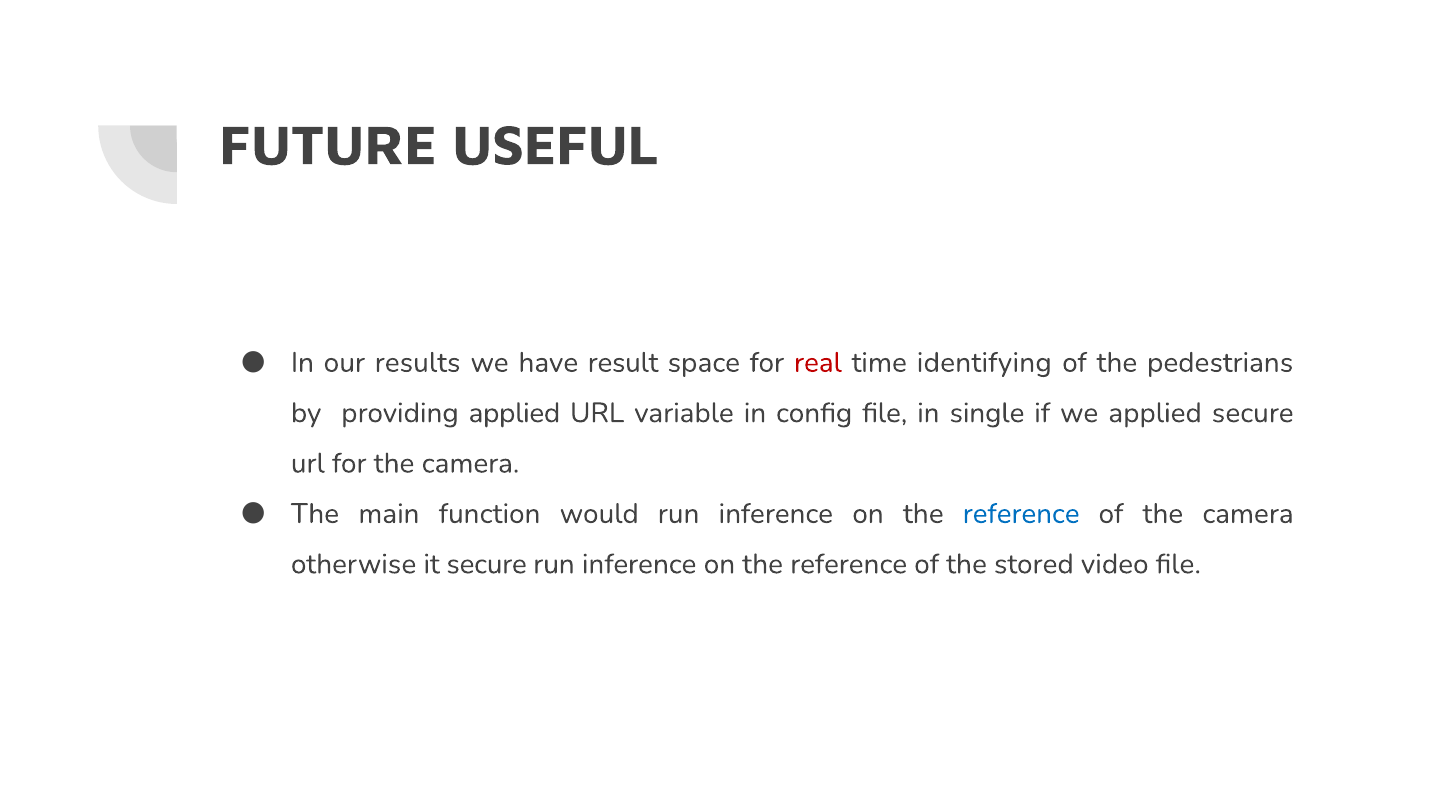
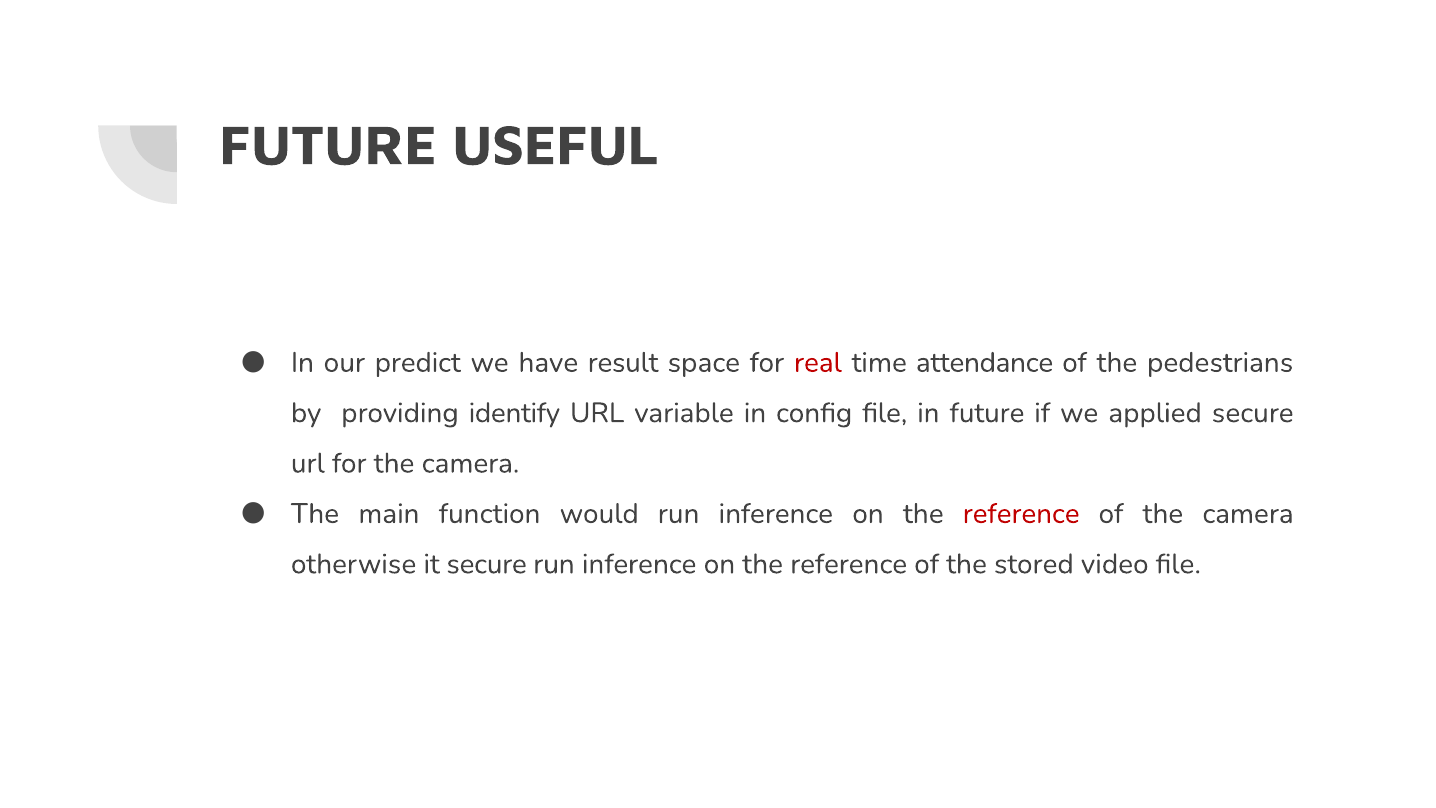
results: results -> predict (418, 362)
identifying: identifying -> attendance (985, 362)
providing applied: applied -> identify (514, 413)
in single: single -> future (987, 413)
reference colour: blue -> red (1021, 514)
